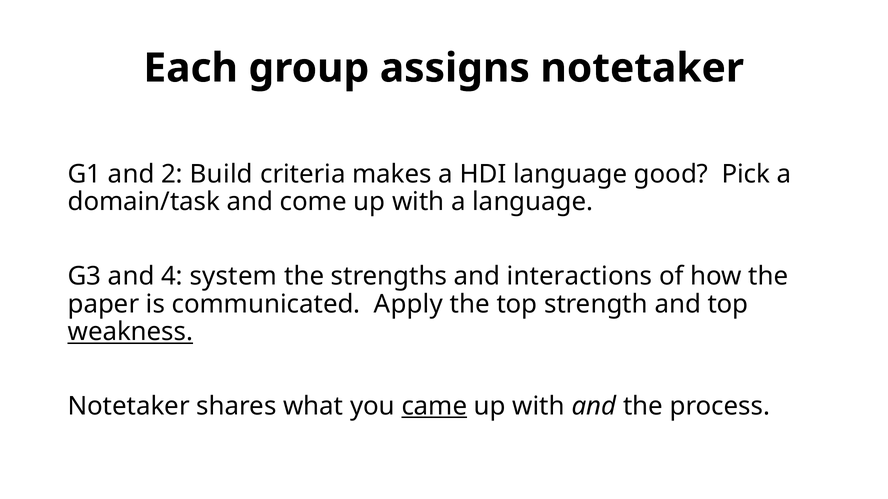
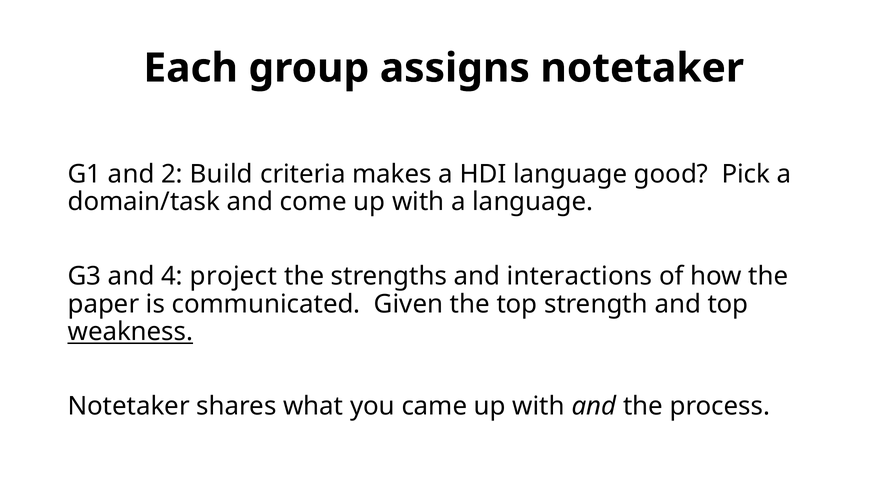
system: system -> project (233, 276)
Apply: Apply -> Given (409, 304)
came underline: present -> none (434, 407)
